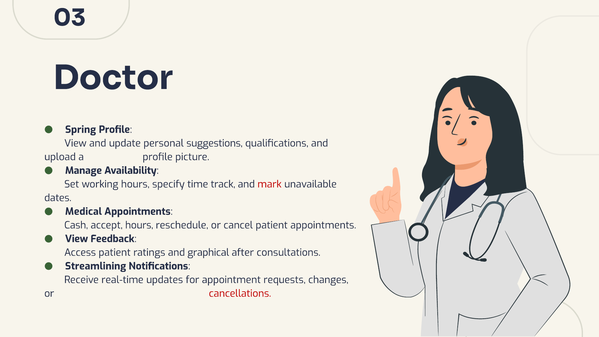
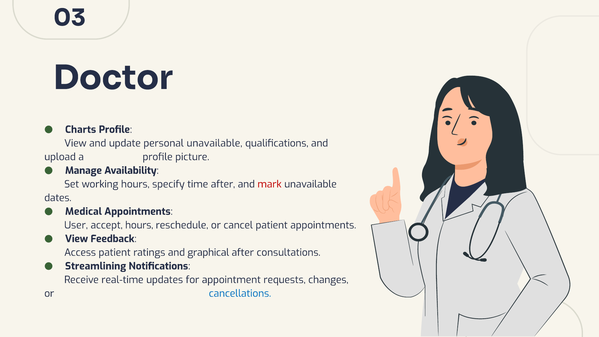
Spring: Spring -> Charts (81, 130)
personal suggestions: suggestions -> unavailable (214, 143)
time track: track -> after (223, 184)
Cash: Cash -> User (76, 225)
cancellations colour: red -> blue (240, 293)
